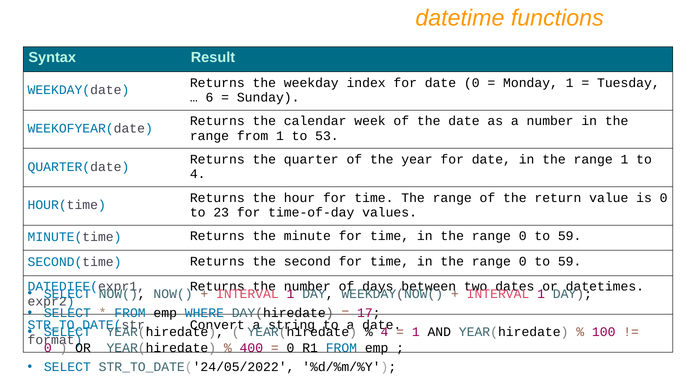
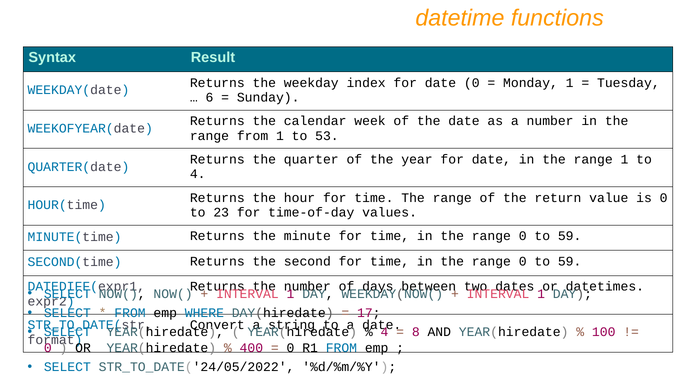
1: 1 -> 8 (416, 332)
